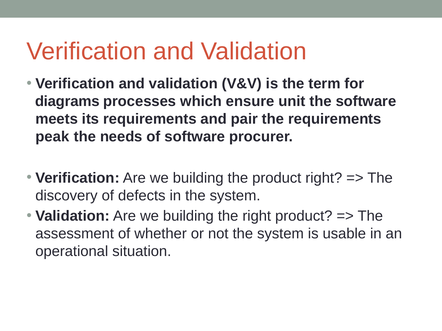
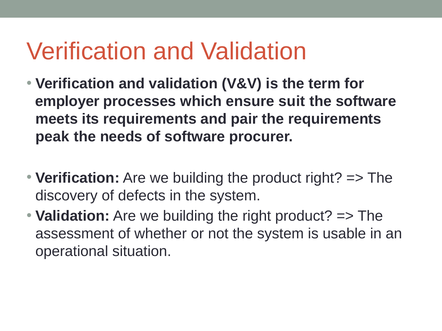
diagrams: diagrams -> employer (67, 102)
unit: unit -> suit (292, 102)
